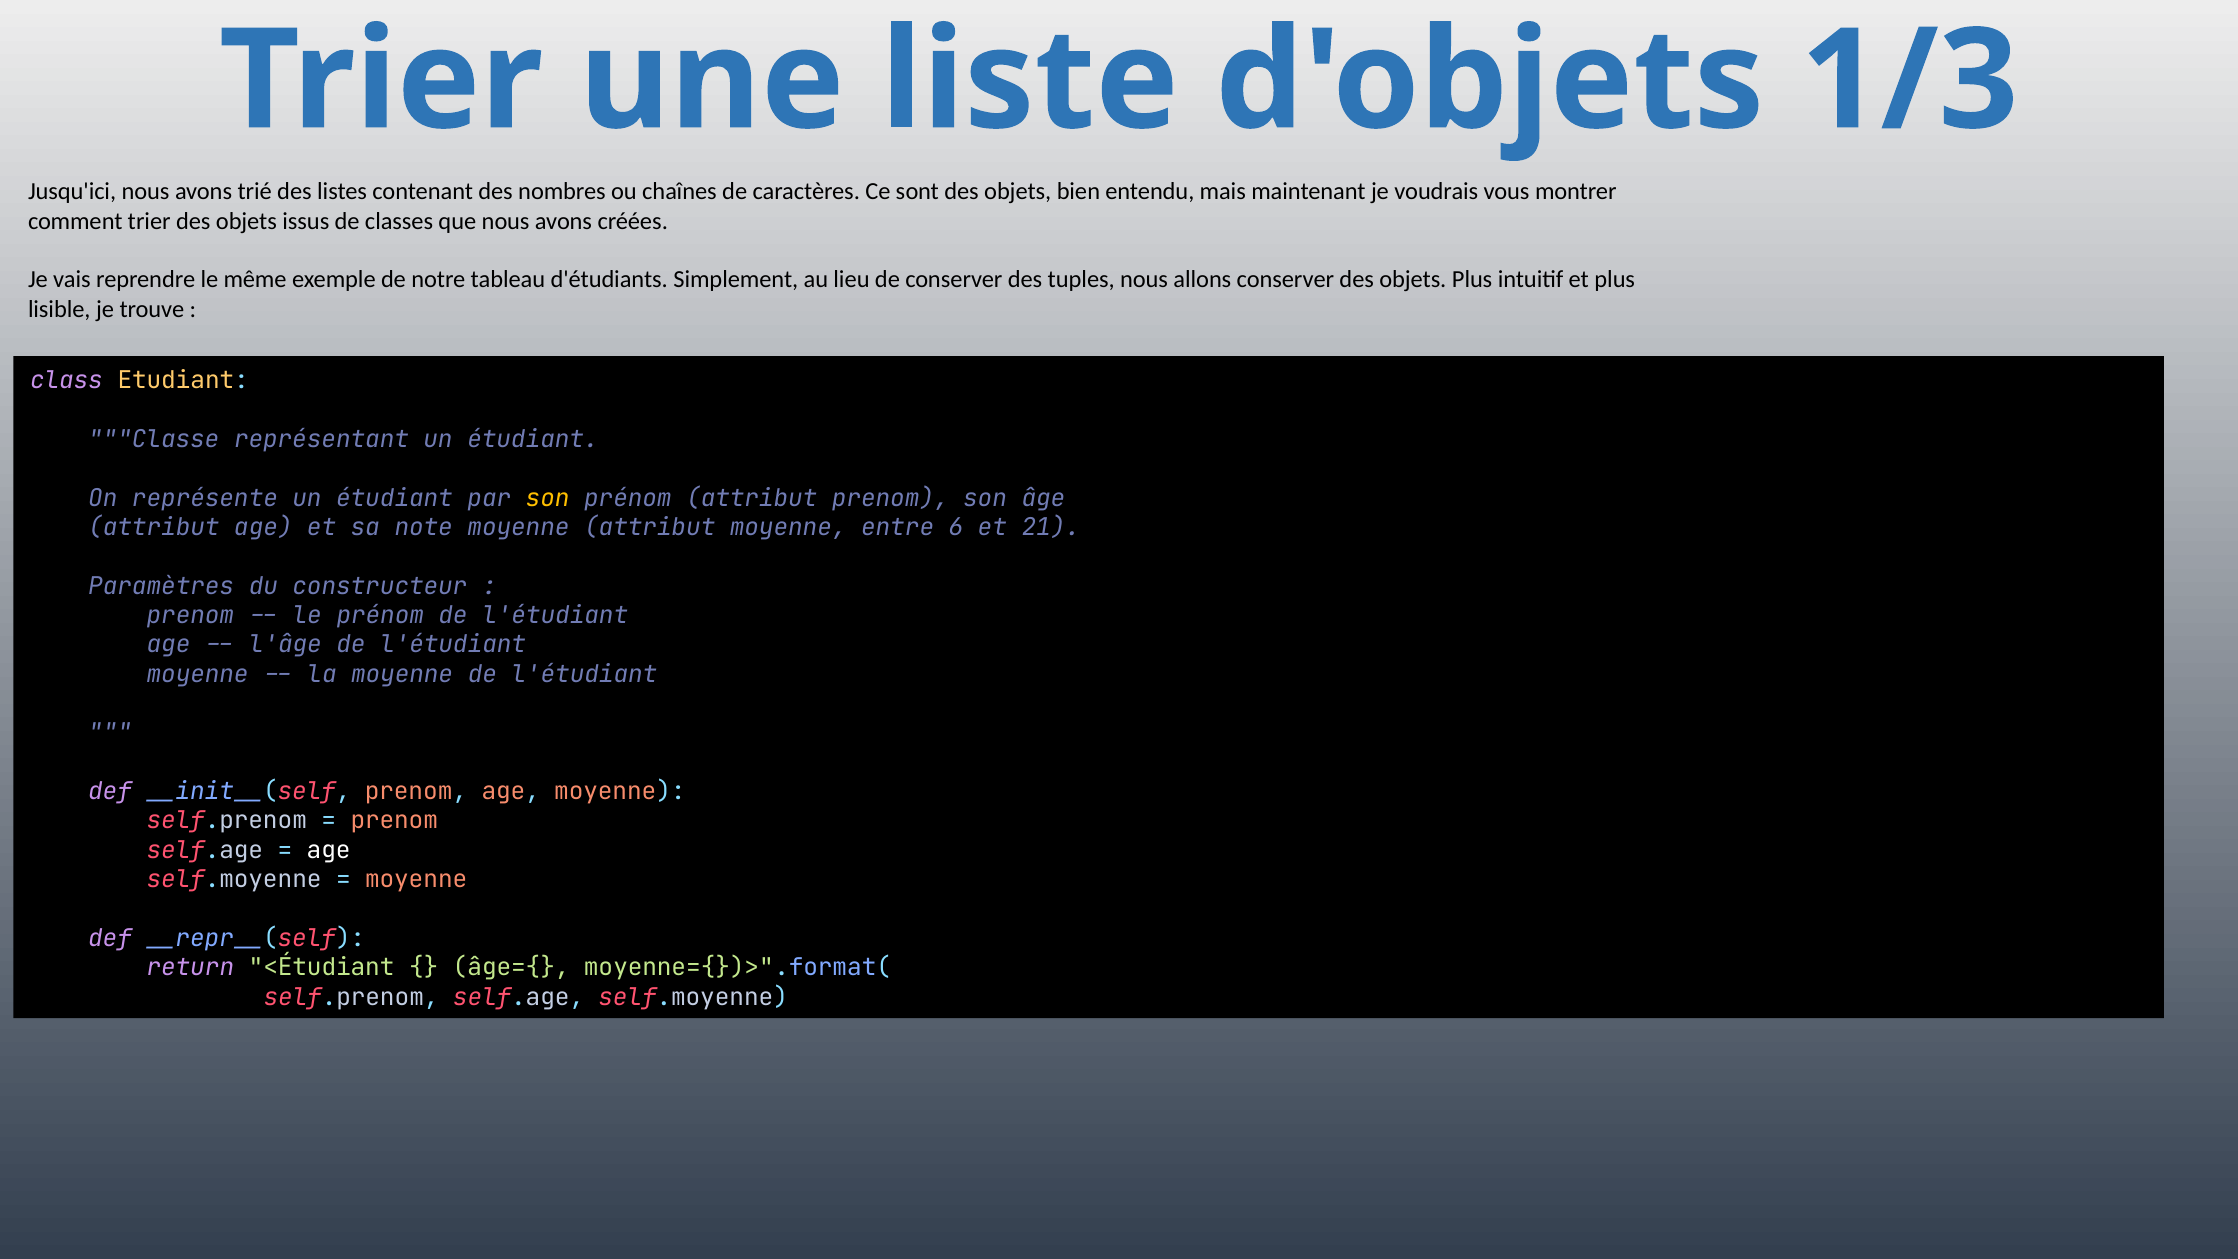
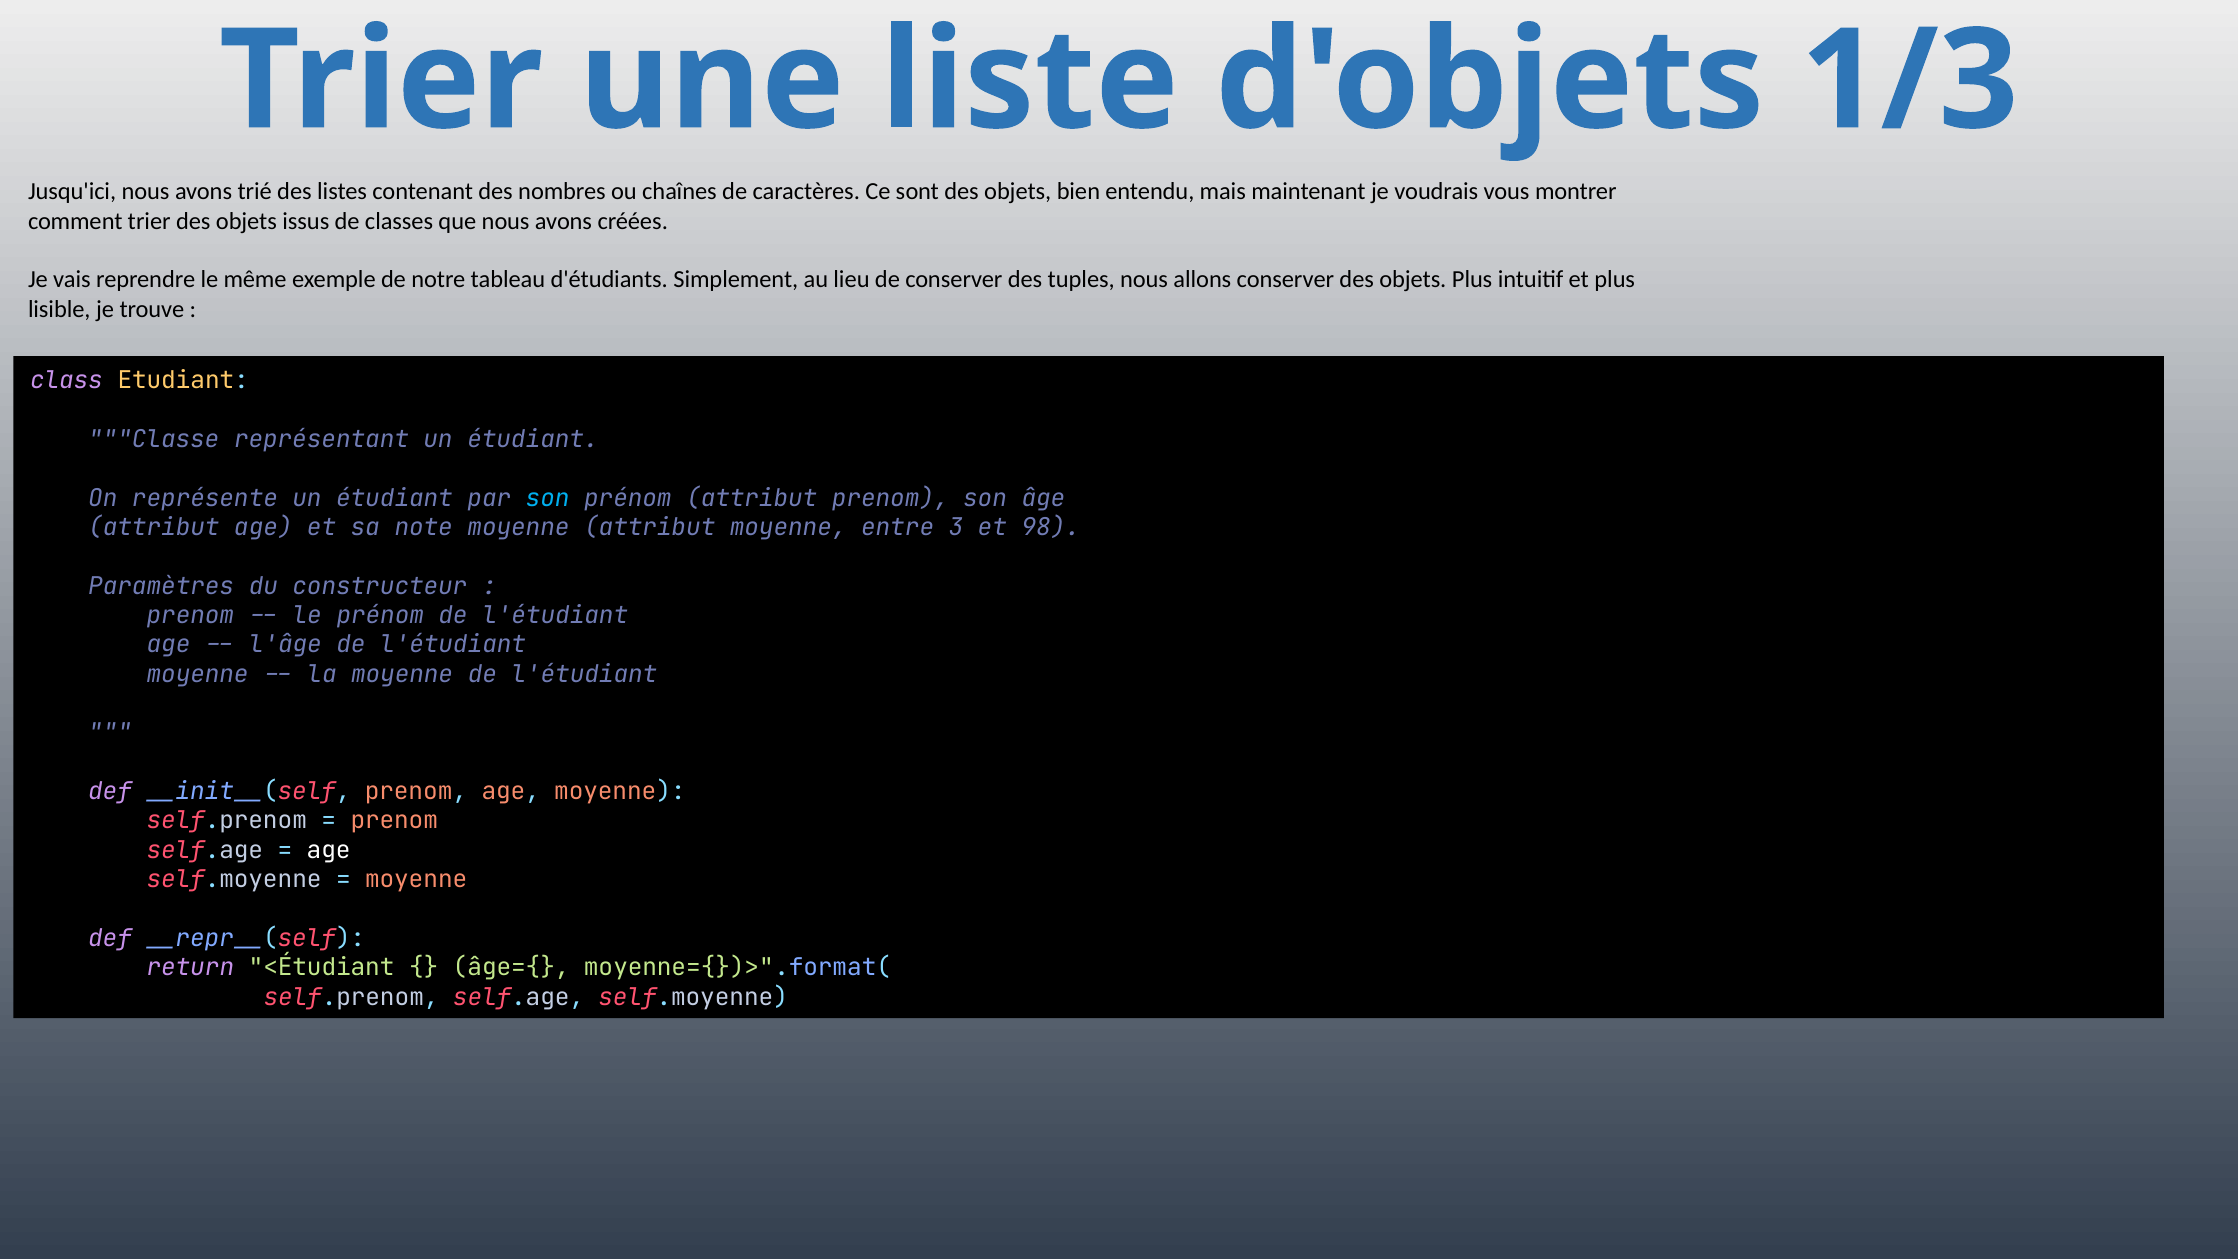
son colour: yellow -> light blue (548, 498)
6: 6 -> 3 (956, 527)
21: 21 -> 98 (1051, 527)
